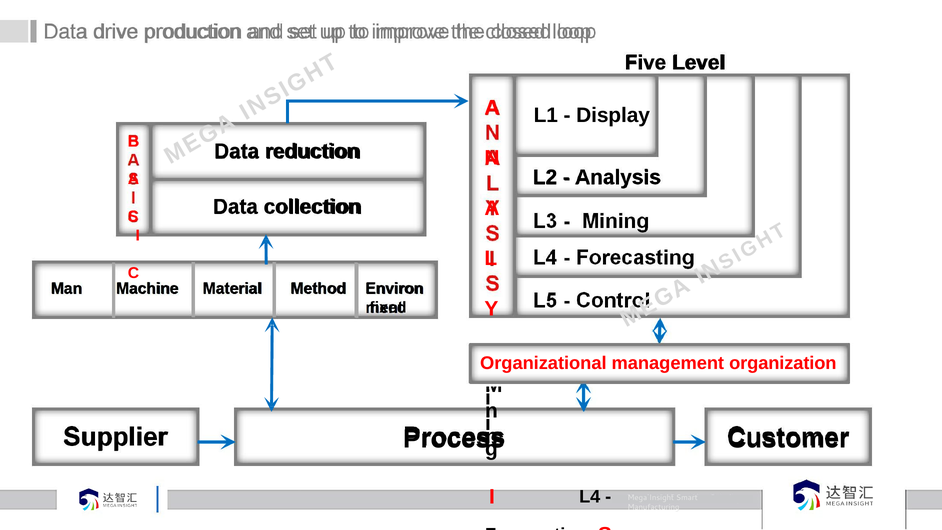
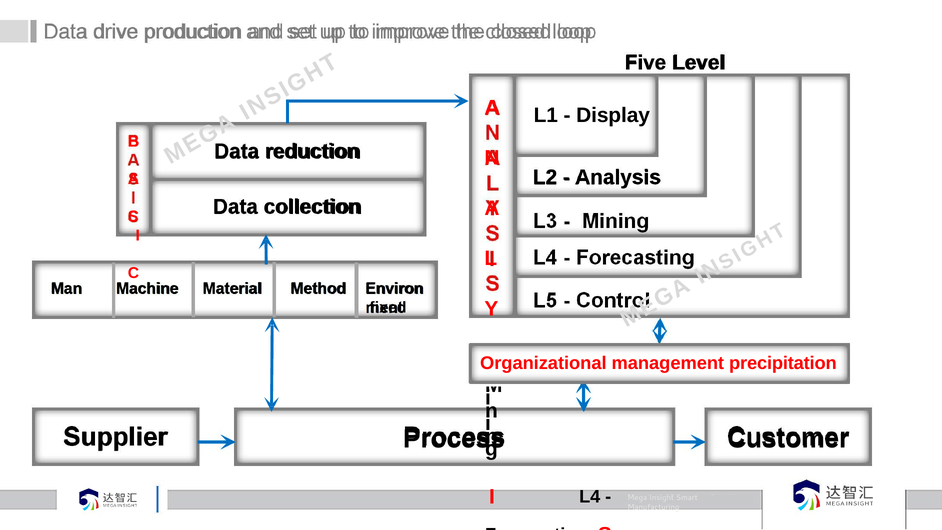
organization: organization -> precipitation (783, 363)
